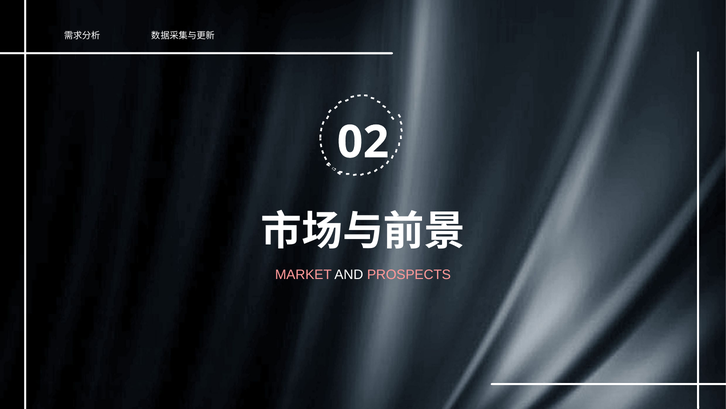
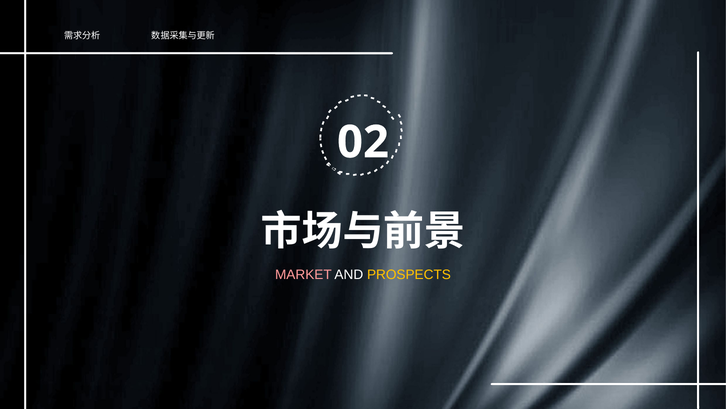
PROSPECTS colour: pink -> yellow (409, 274)
